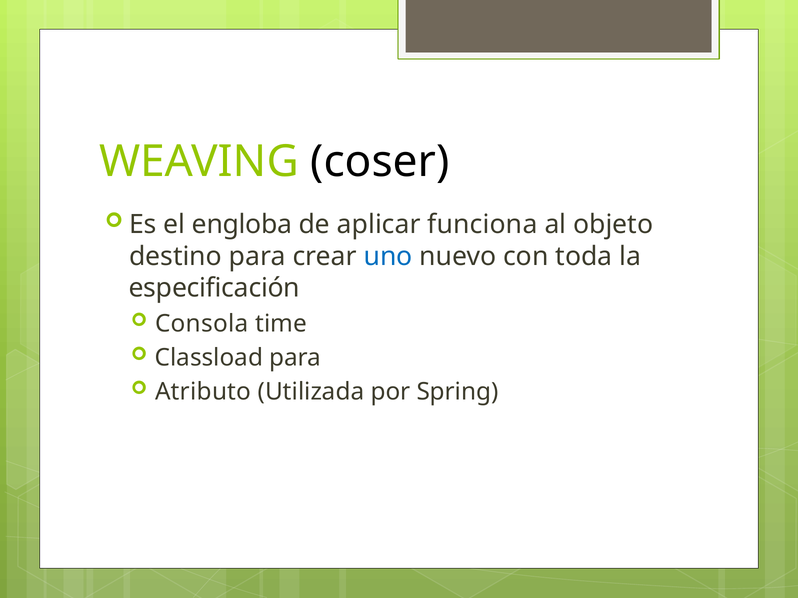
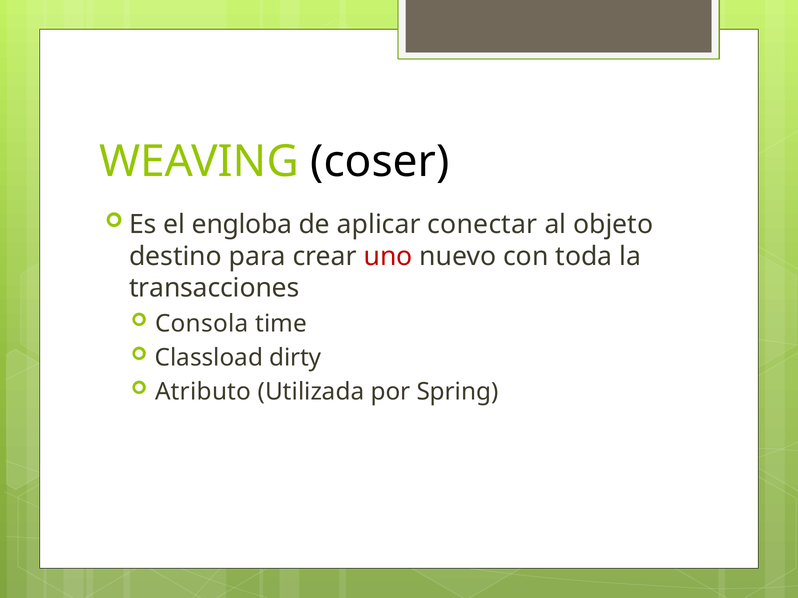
funciona: funciona -> conectar (482, 225)
uno colour: blue -> red (388, 257)
especificación: especificación -> transacciones (214, 288)
Classload para: para -> dirty (295, 358)
